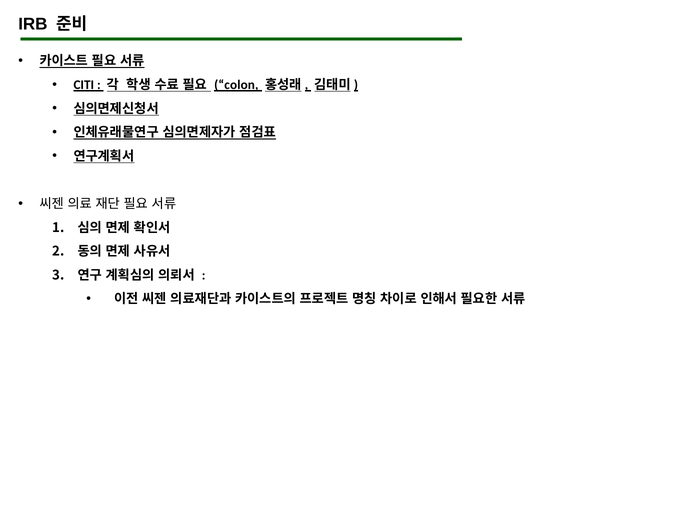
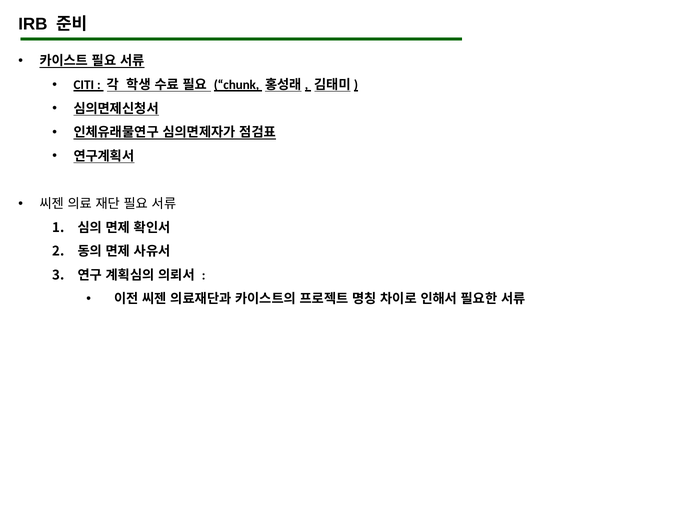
colon: colon -> chunk (236, 85)
